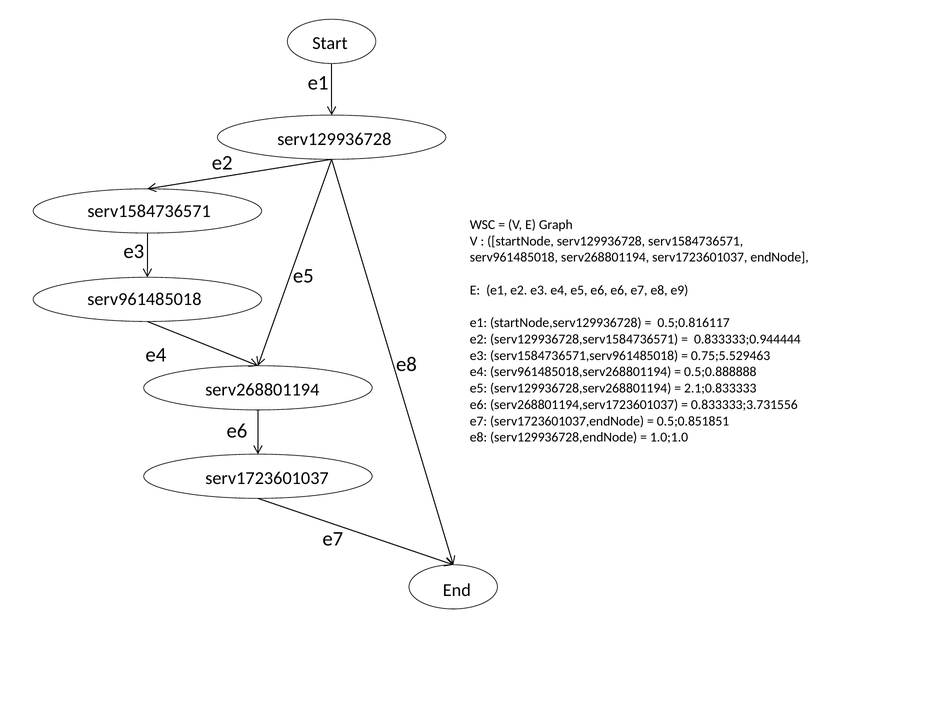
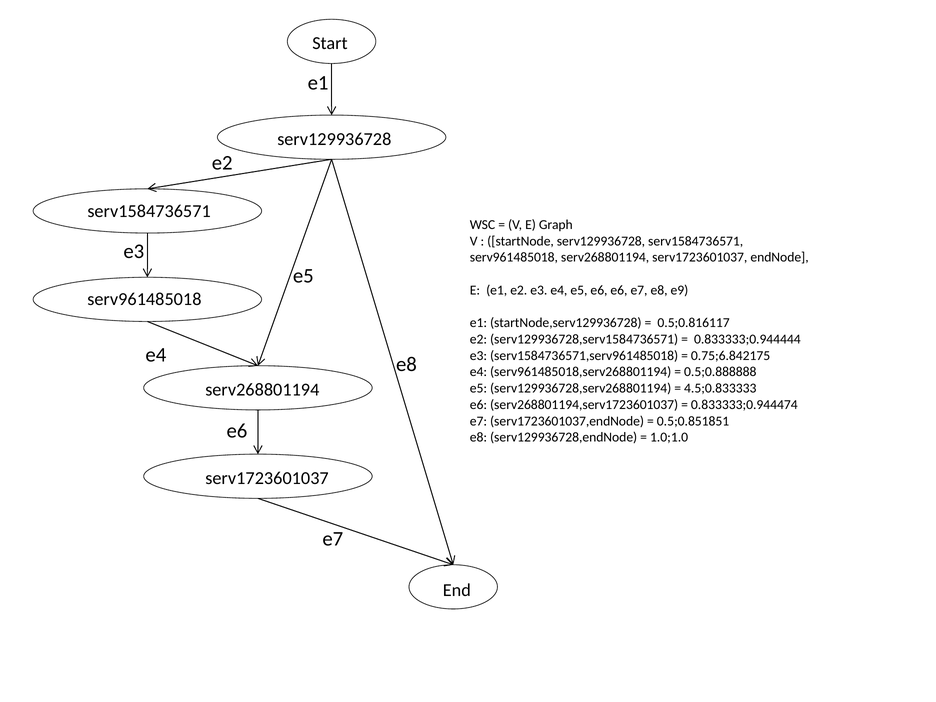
0.75;5.529463: 0.75;5.529463 -> 0.75;6.842175 (731, 356)
2.1;0.833333: 2.1;0.833333 -> 4.5;0.833333 (720, 388)
0.833333;3.731556: 0.833333;3.731556 -> 0.833333;0.944474 (744, 405)
